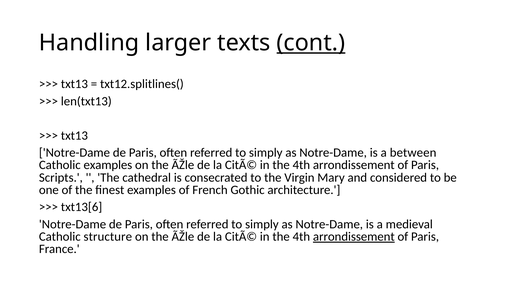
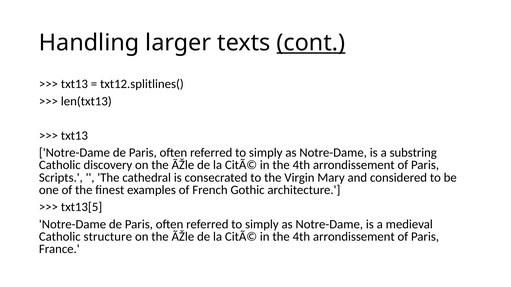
between: between -> substring (413, 153)
Catholic examples: examples -> discovery (108, 165)
txt13[6: txt13[6 -> txt13[5 (82, 207)
arrondissement underline: present -> none (354, 237)
